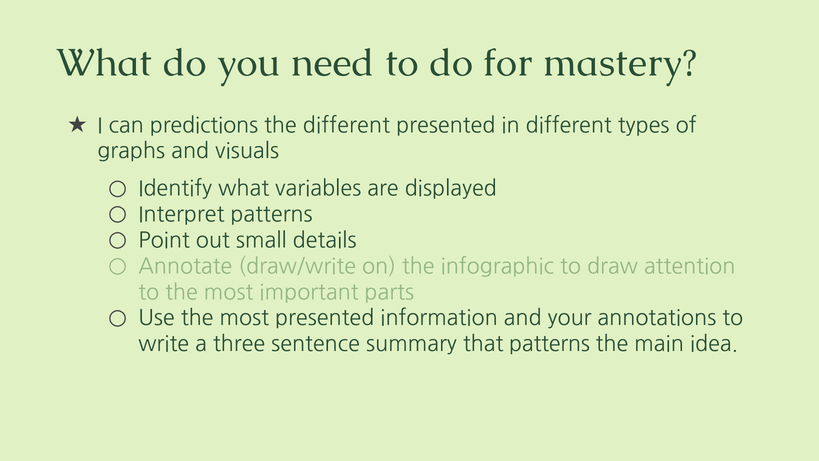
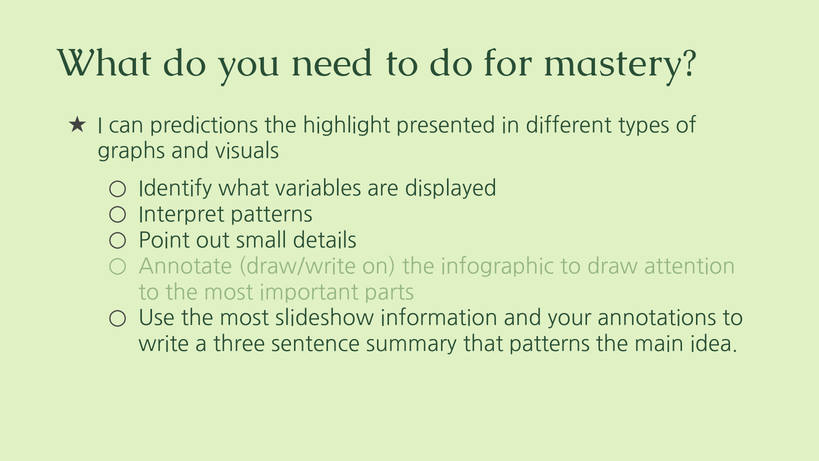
the different: different -> highlight (347, 125)
most presented: presented -> slideshow (325, 318)
